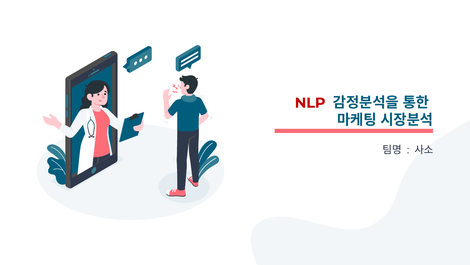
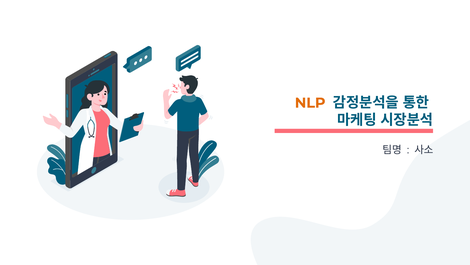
NLP colour: red -> orange (310, 103)
